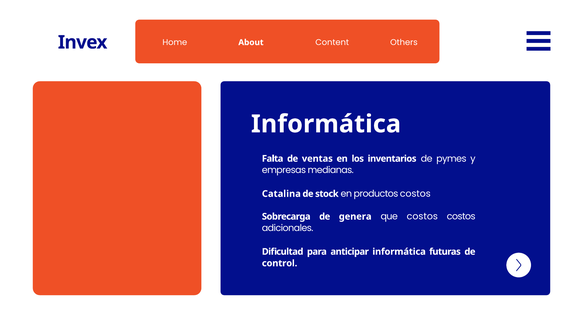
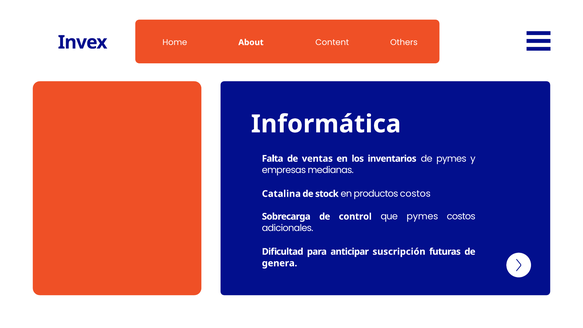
genera: genera -> control (355, 216)
que costos: costos -> pymes (422, 216)
anticipar informática: informática -> suscripción (399, 252)
control: control -> genera (280, 263)
